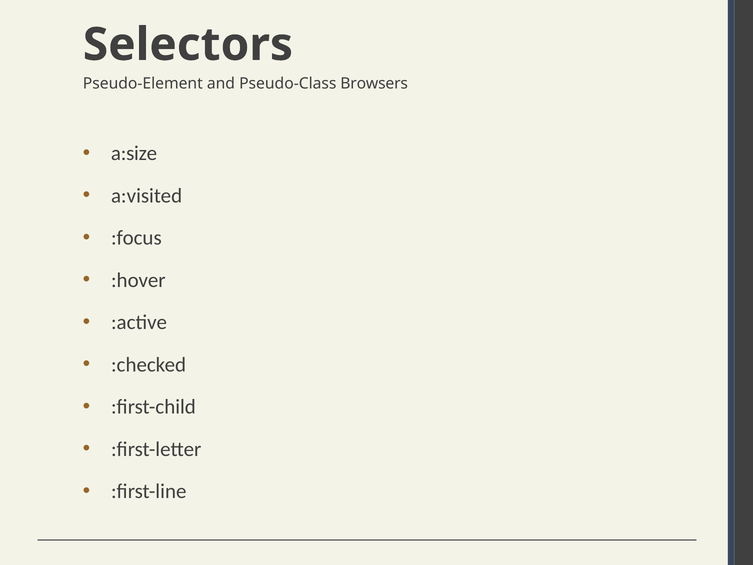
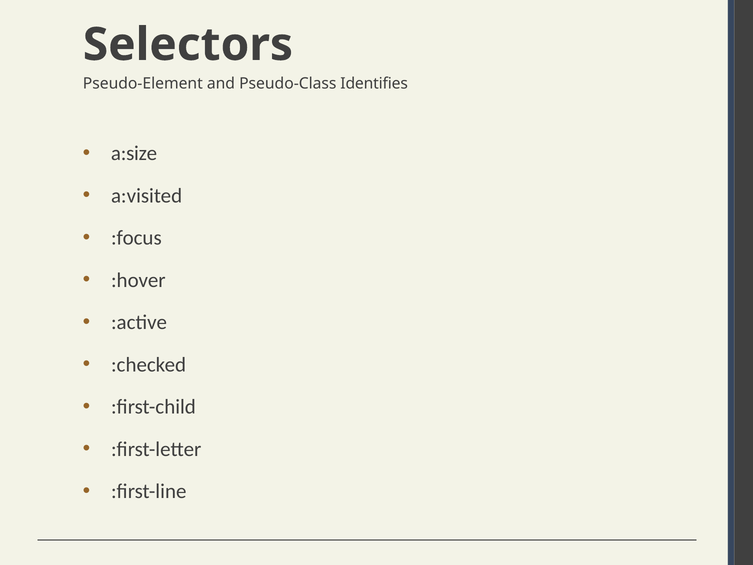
Browsers: Browsers -> Identifies (374, 83)
